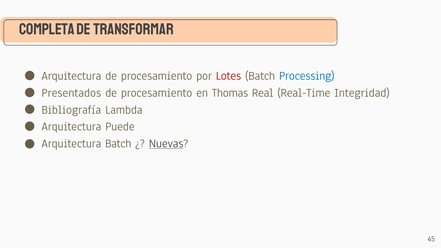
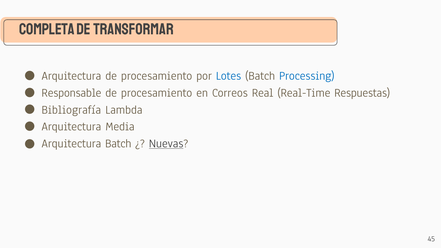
Lotes colour: red -> blue (228, 76)
Presentados: Presentados -> Responsable (71, 93)
Thomas: Thomas -> Correos (230, 93)
Integridad: Integridad -> Respuestas (362, 93)
Puede: Puede -> Media (120, 127)
